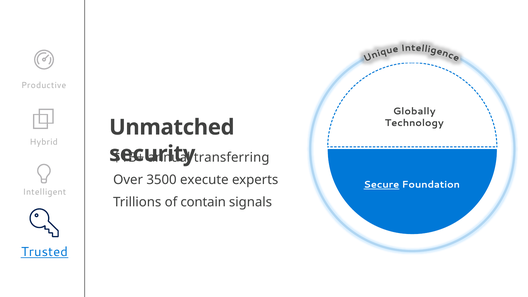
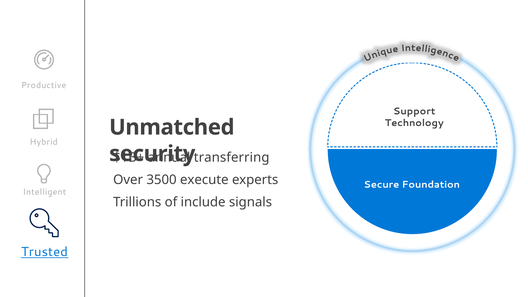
Globally: Globally -> Support (414, 111)
Secure underline: present -> none (381, 185)
contain: contain -> include (203, 202)
